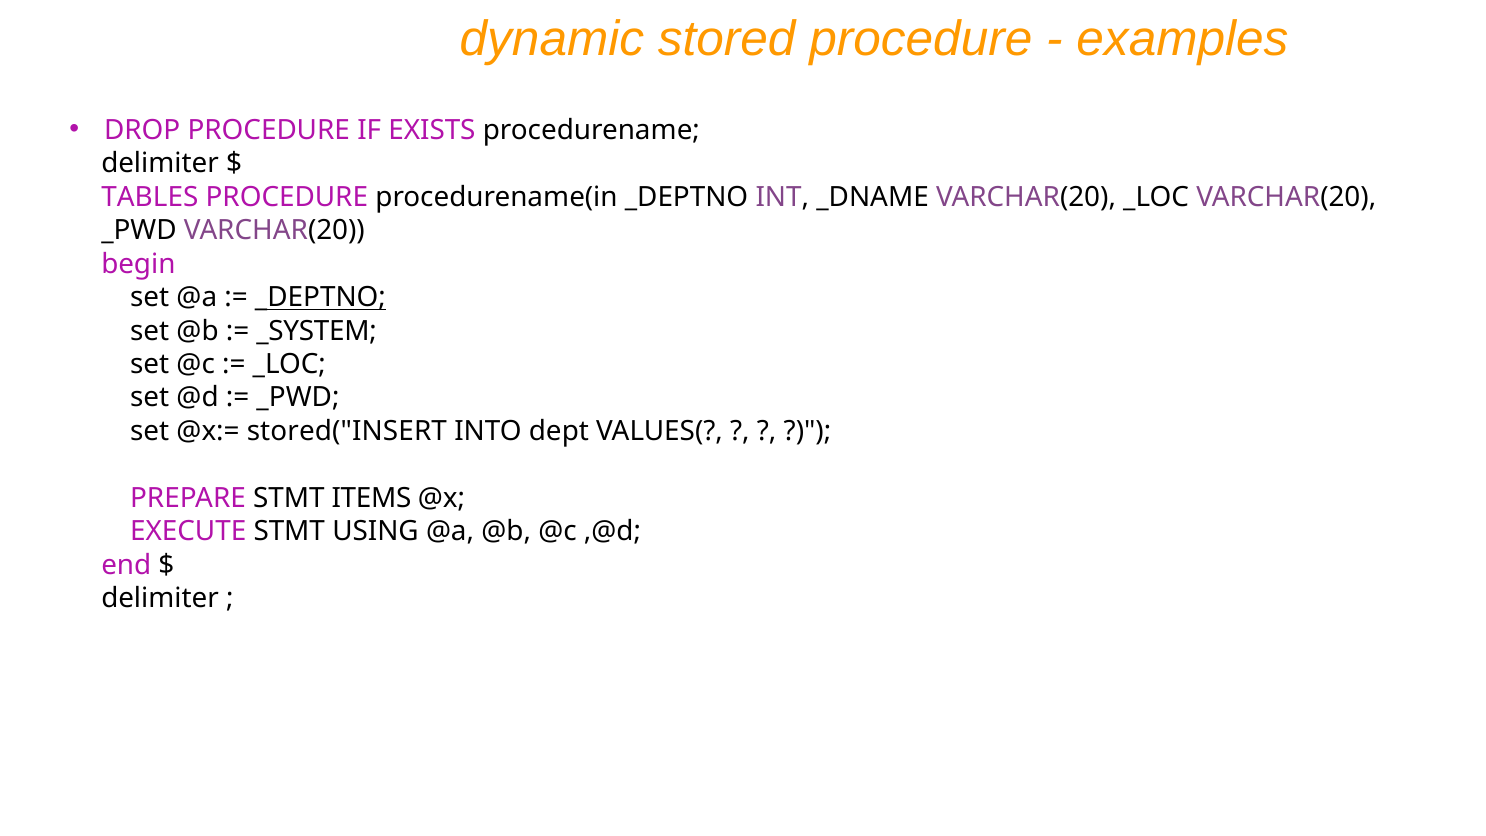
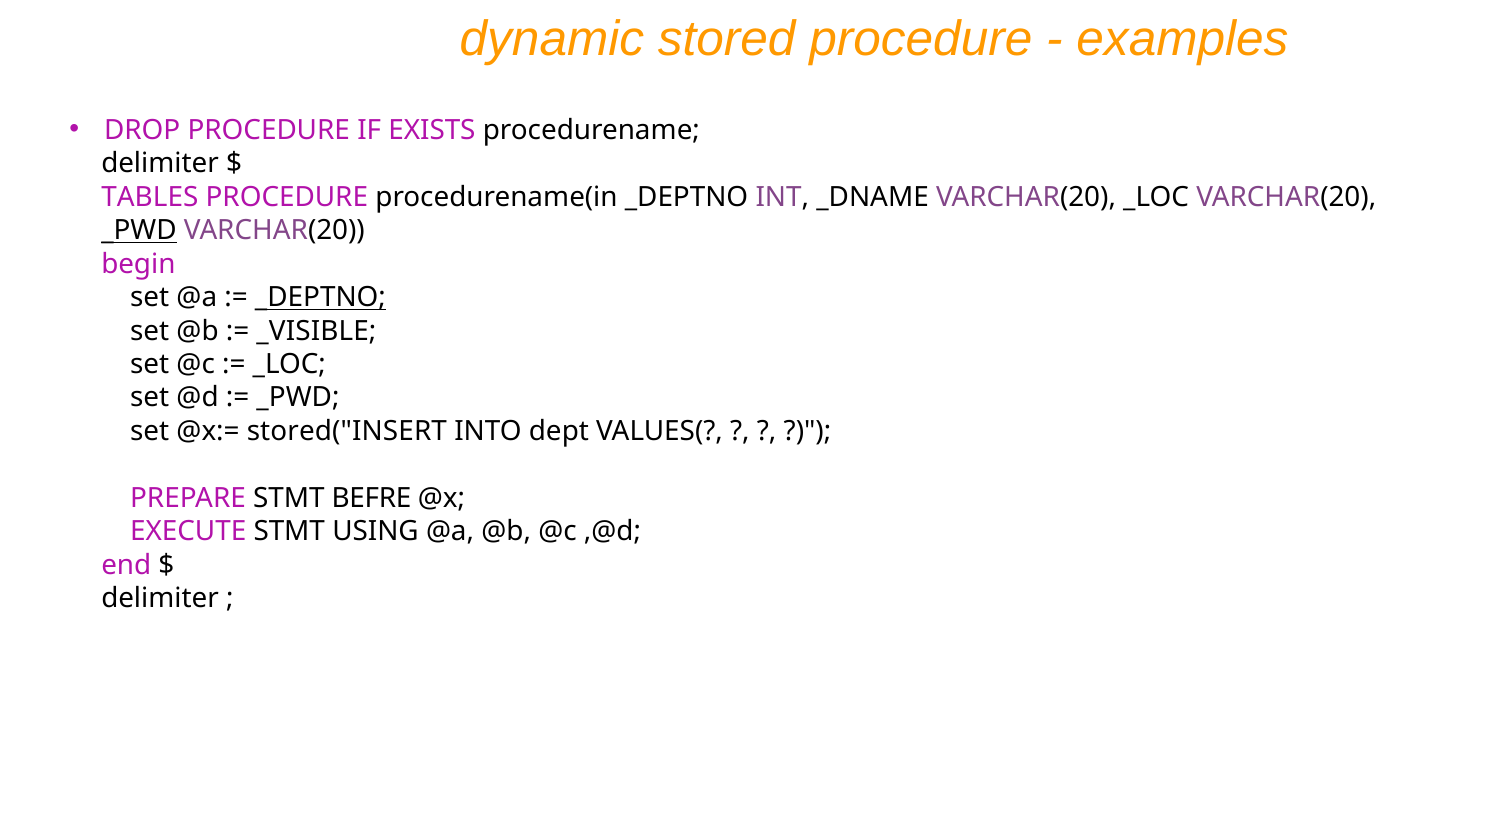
_PWD underline: none -> present (139, 231)
_SYSTEM: _SYSTEM -> _VISIBLE (316, 331)
ITEMS: ITEMS -> BEFRE (371, 498)
